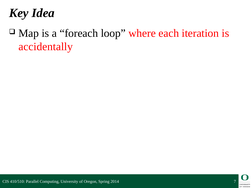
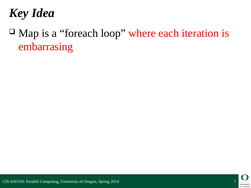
accidentally: accidentally -> embarrasing (46, 47)
